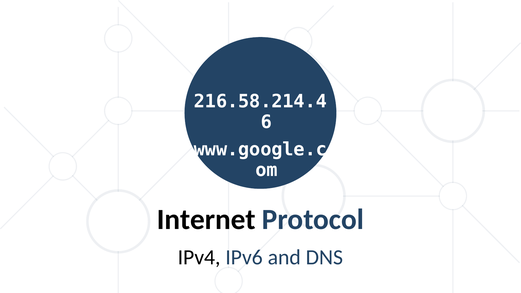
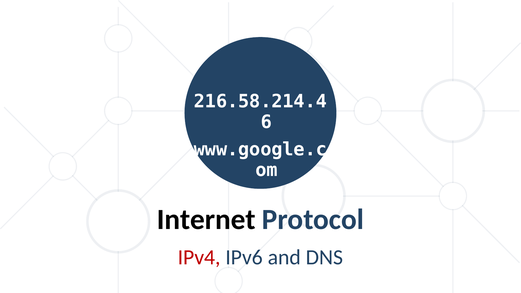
IPv4 colour: black -> red (199, 257)
